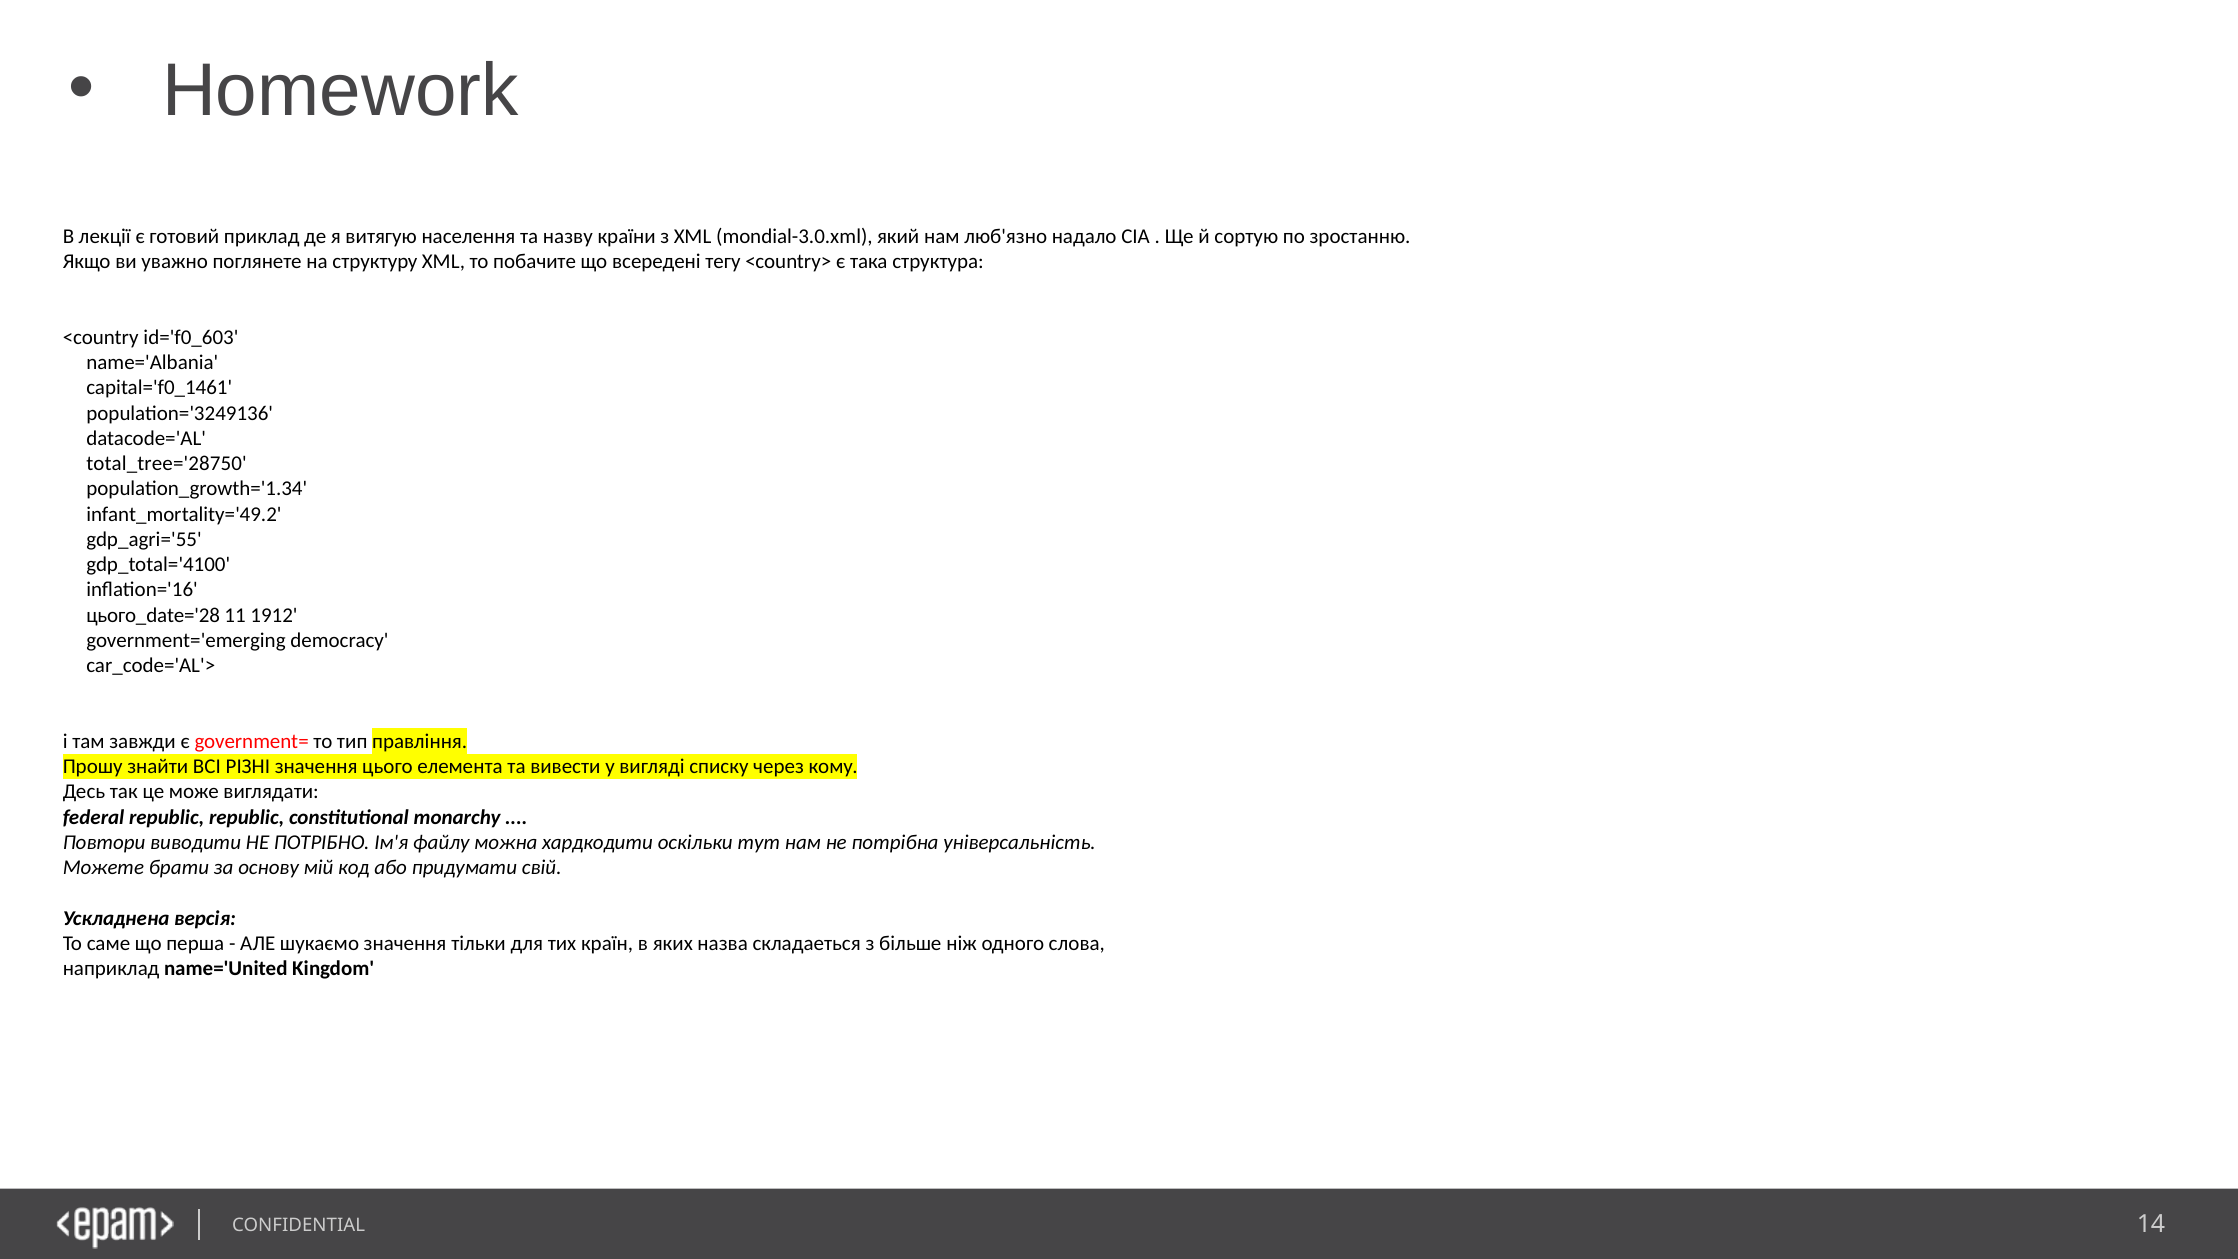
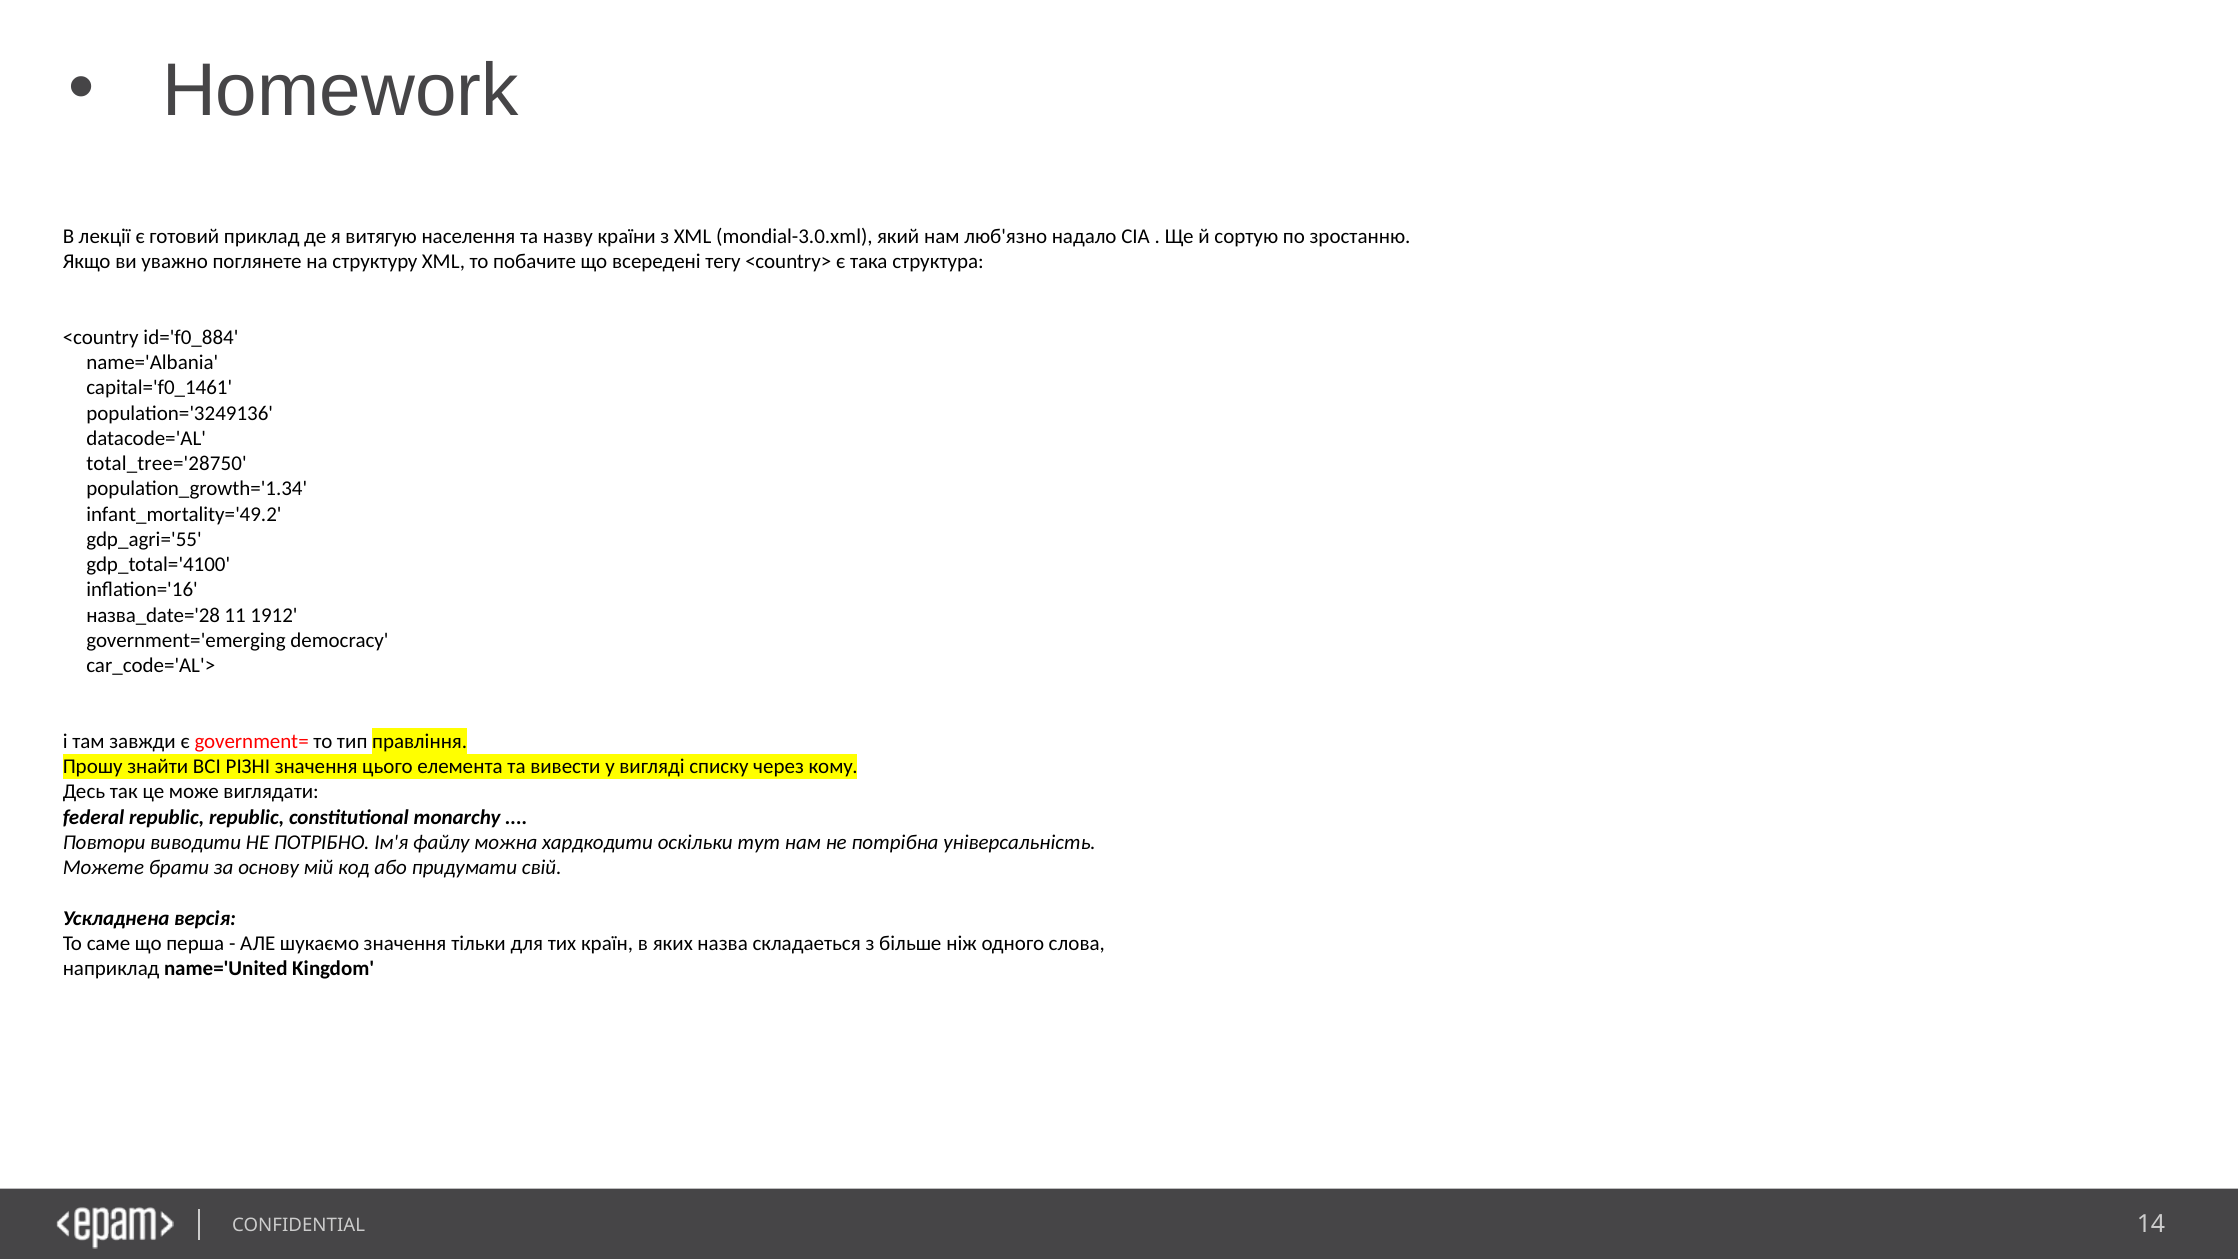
id='f0_603: id='f0_603 -> id='f0_884 (191, 337)
цього_date='28: цього_date='28 -> назва_date='28 (153, 615)
